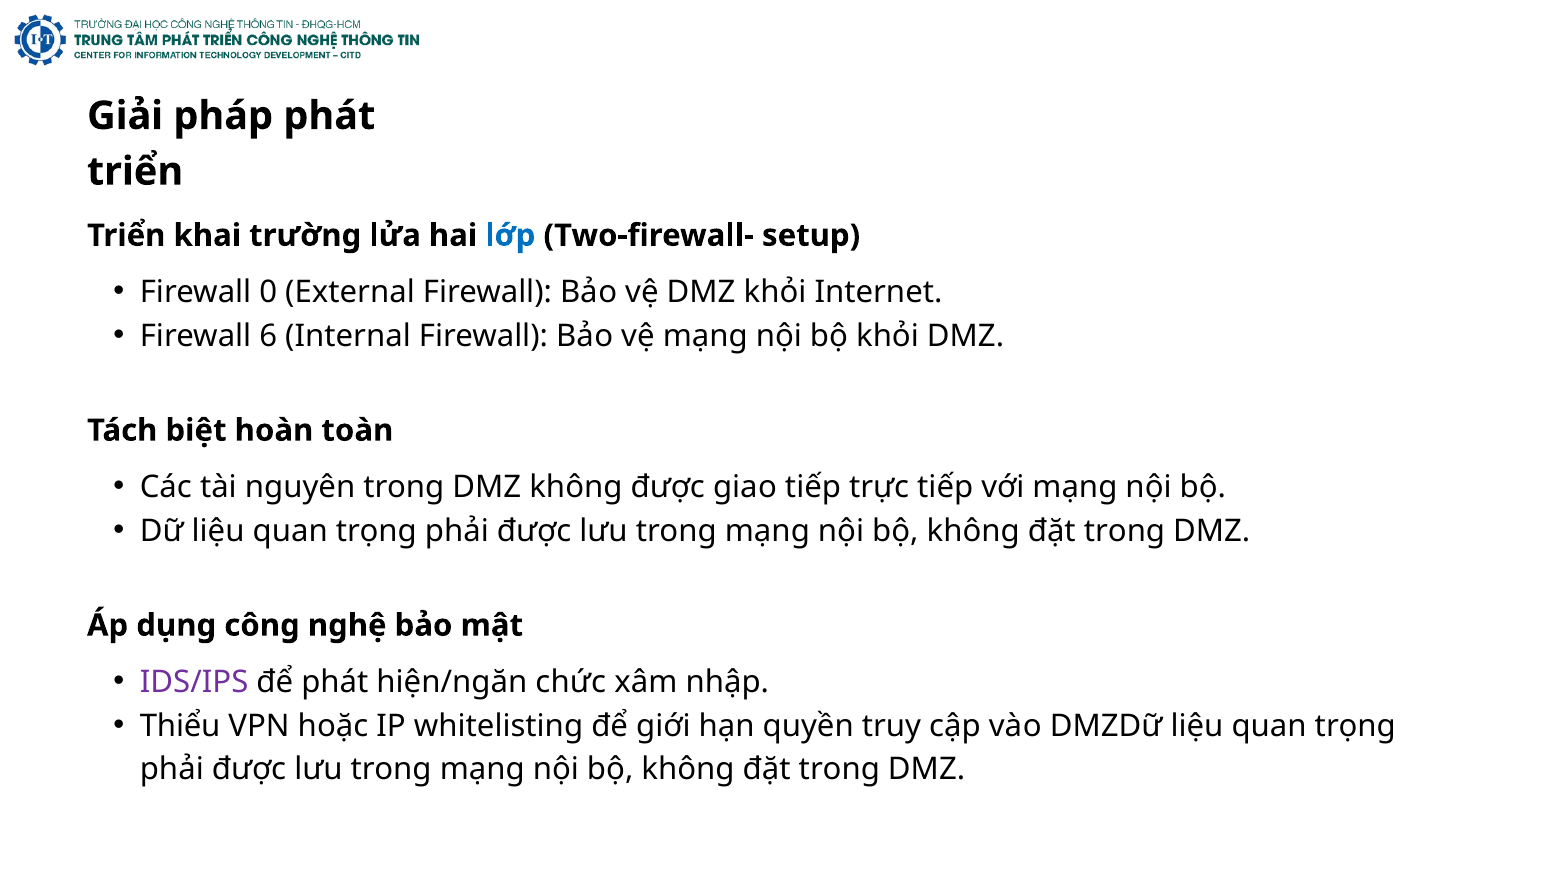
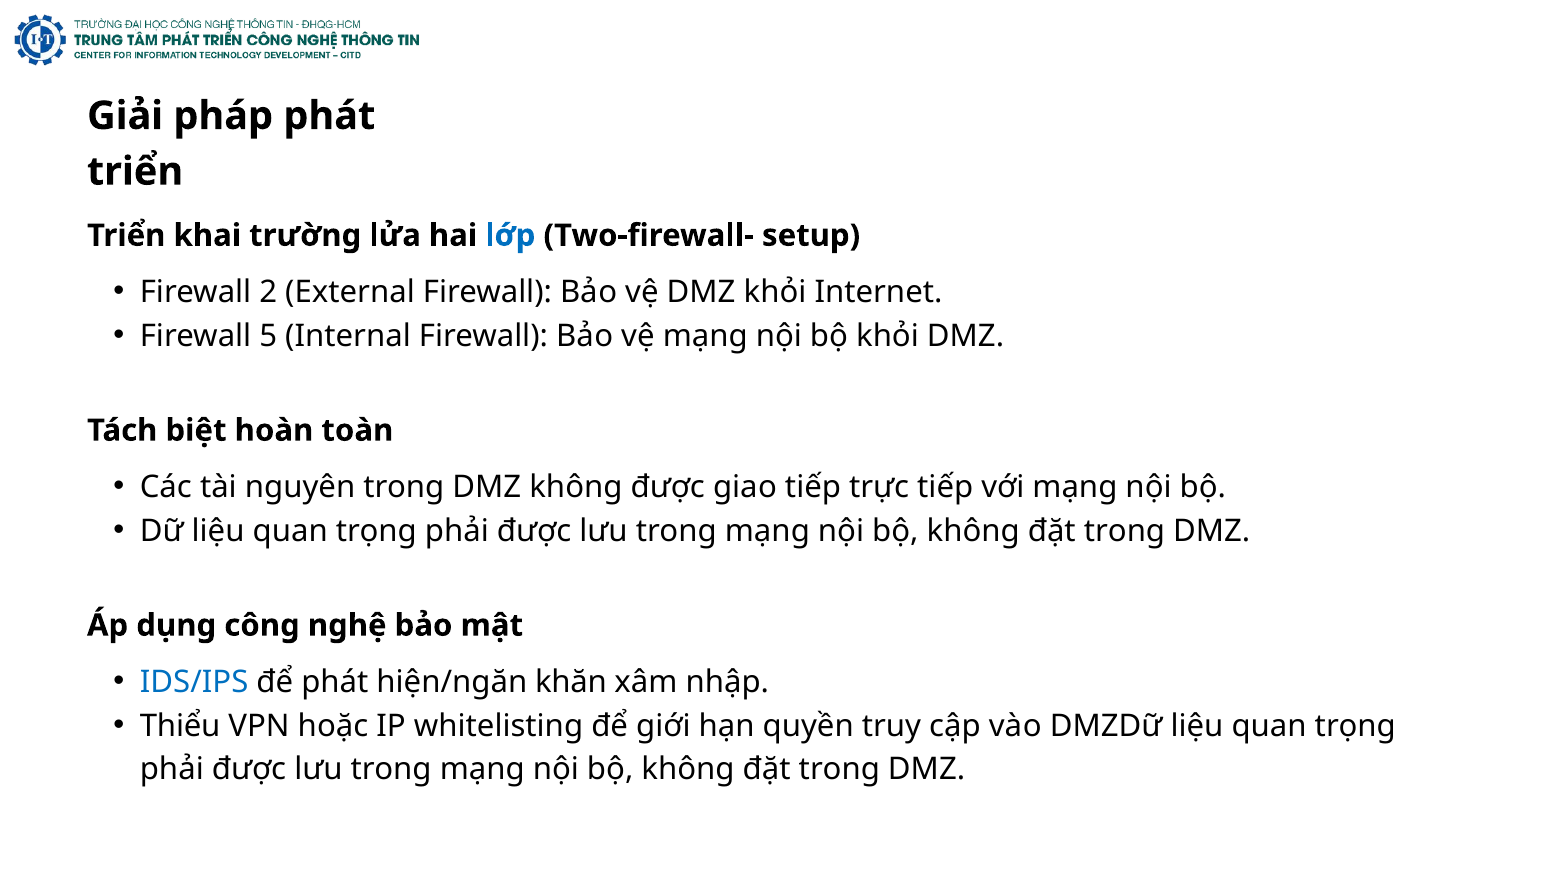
0: 0 -> 2 (268, 292)
6: 6 -> 5 (268, 336)
IDS/IPS colour: purple -> blue (194, 682)
chức: chức -> khăn (571, 682)
